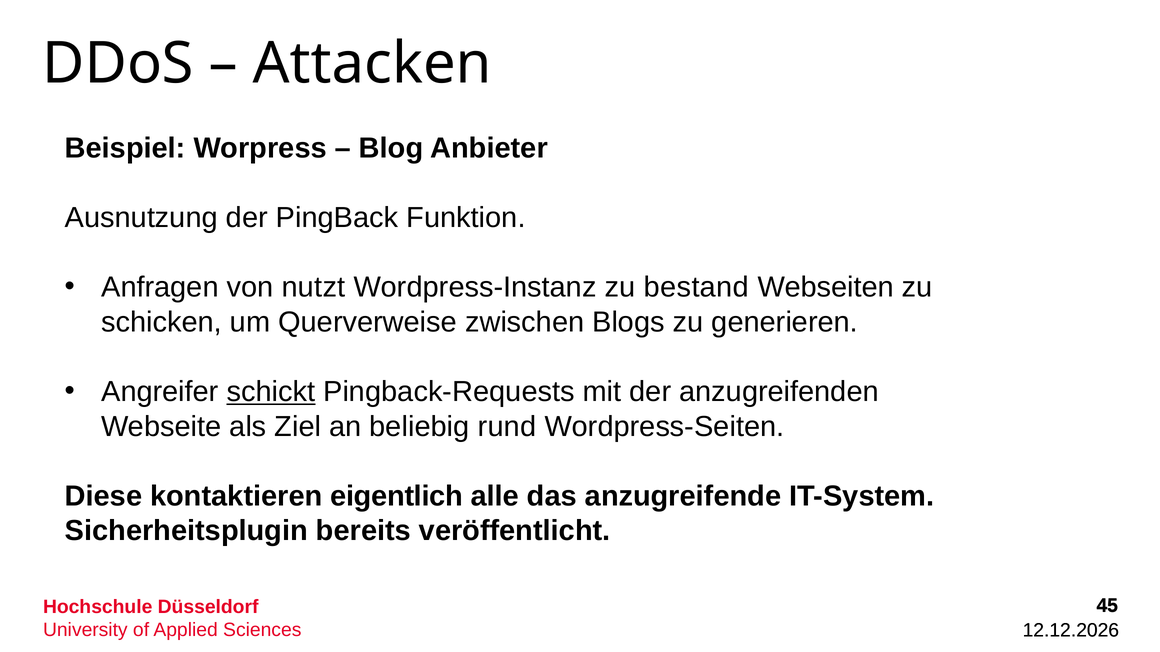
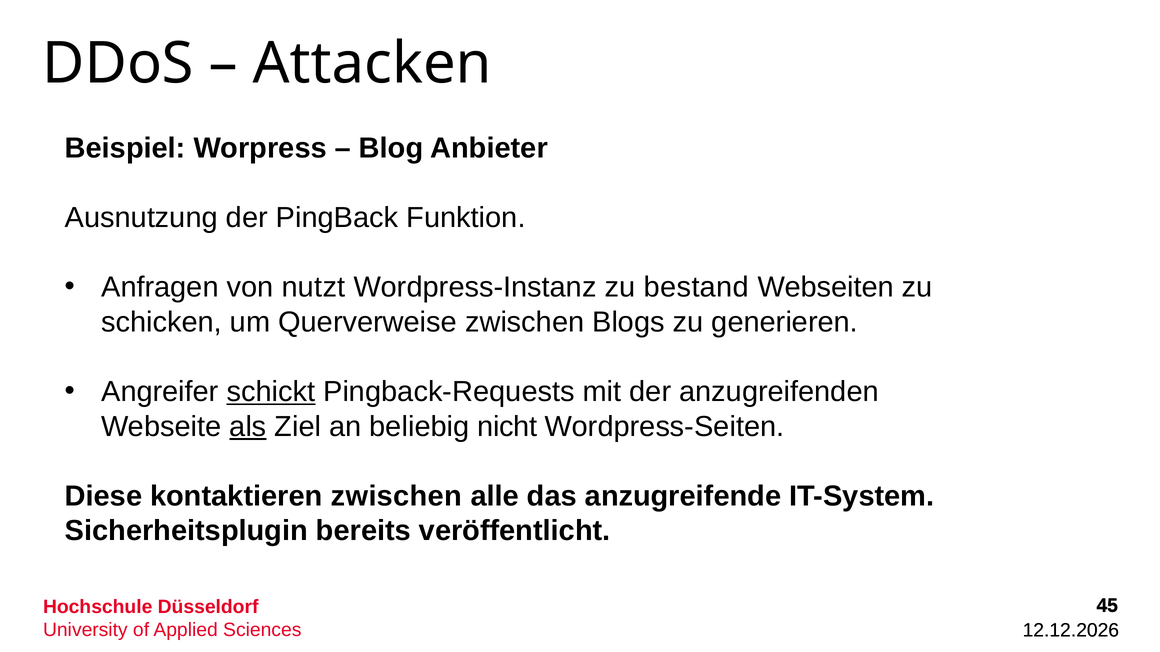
als underline: none -> present (248, 427)
rund: rund -> nicht (507, 427)
kontaktieren eigentlich: eigentlich -> zwischen (396, 496)
